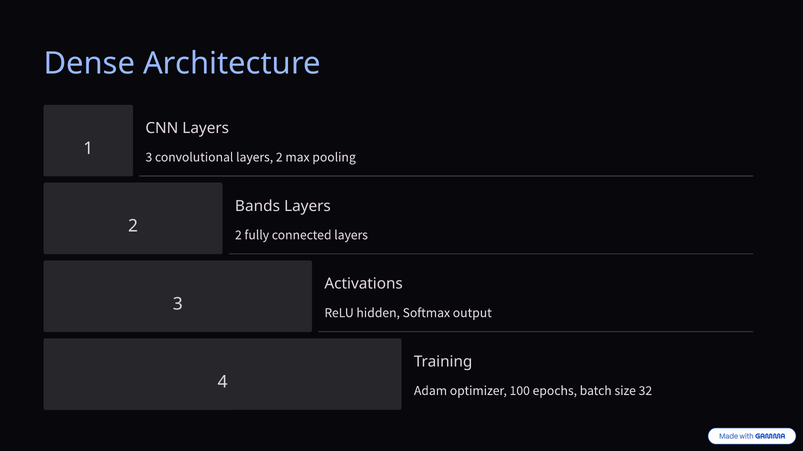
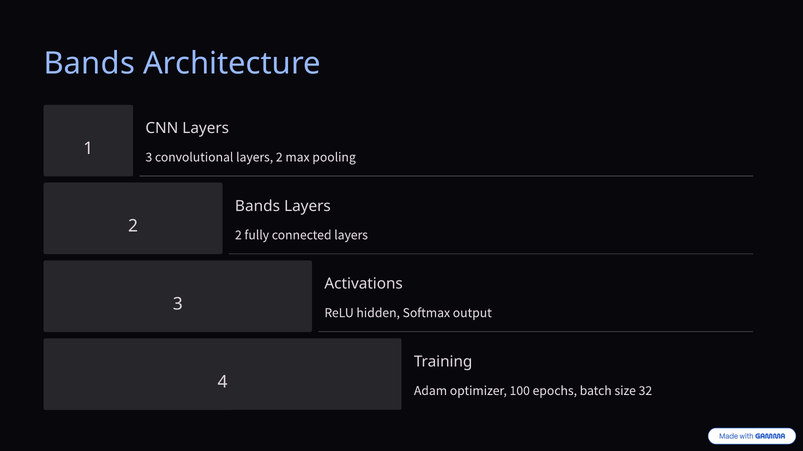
Dense: Dense -> Bands (89, 63)
